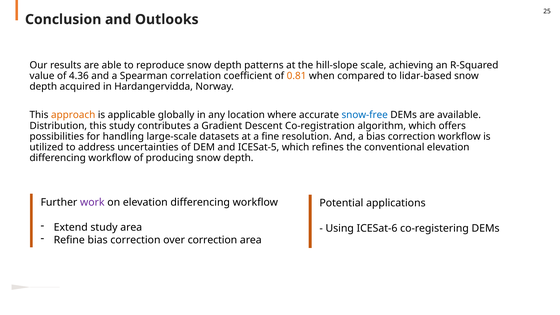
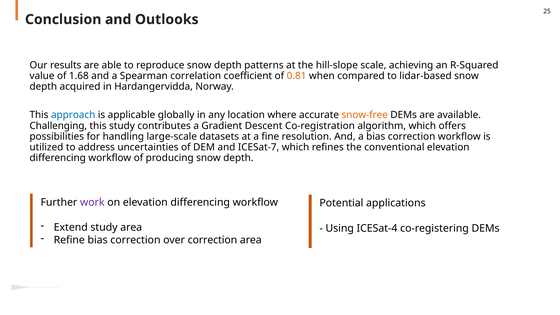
4.36: 4.36 -> 1.68 (79, 76)
approach colour: orange -> blue (73, 115)
snow-free colour: blue -> orange (365, 115)
Distribution: Distribution -> Challenging (58, 126)
ICESat-5: ICESat-5 -> ICESat-7 (259, 147)
ICESat-6: ICESat-6 -> ICESat-4 (377, 228)
